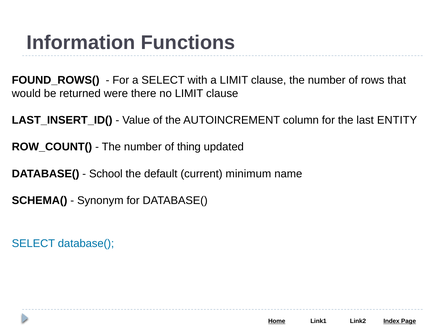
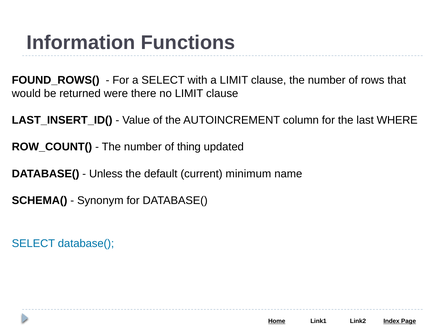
ENTITY: ENTITY -> WHERE (397, 120)
School: School -> Unless (106, 174)
